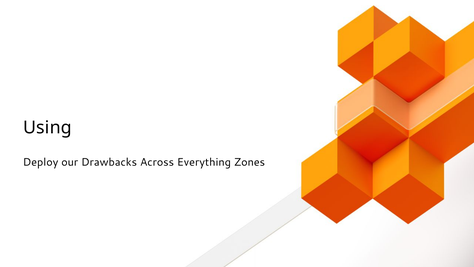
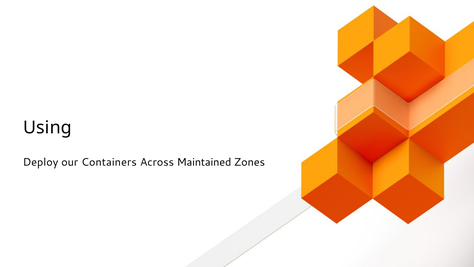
Drawbacks: Drawbacks -> Containers (109, 162)
Everything: Everything -> Maintained (204, 162)
